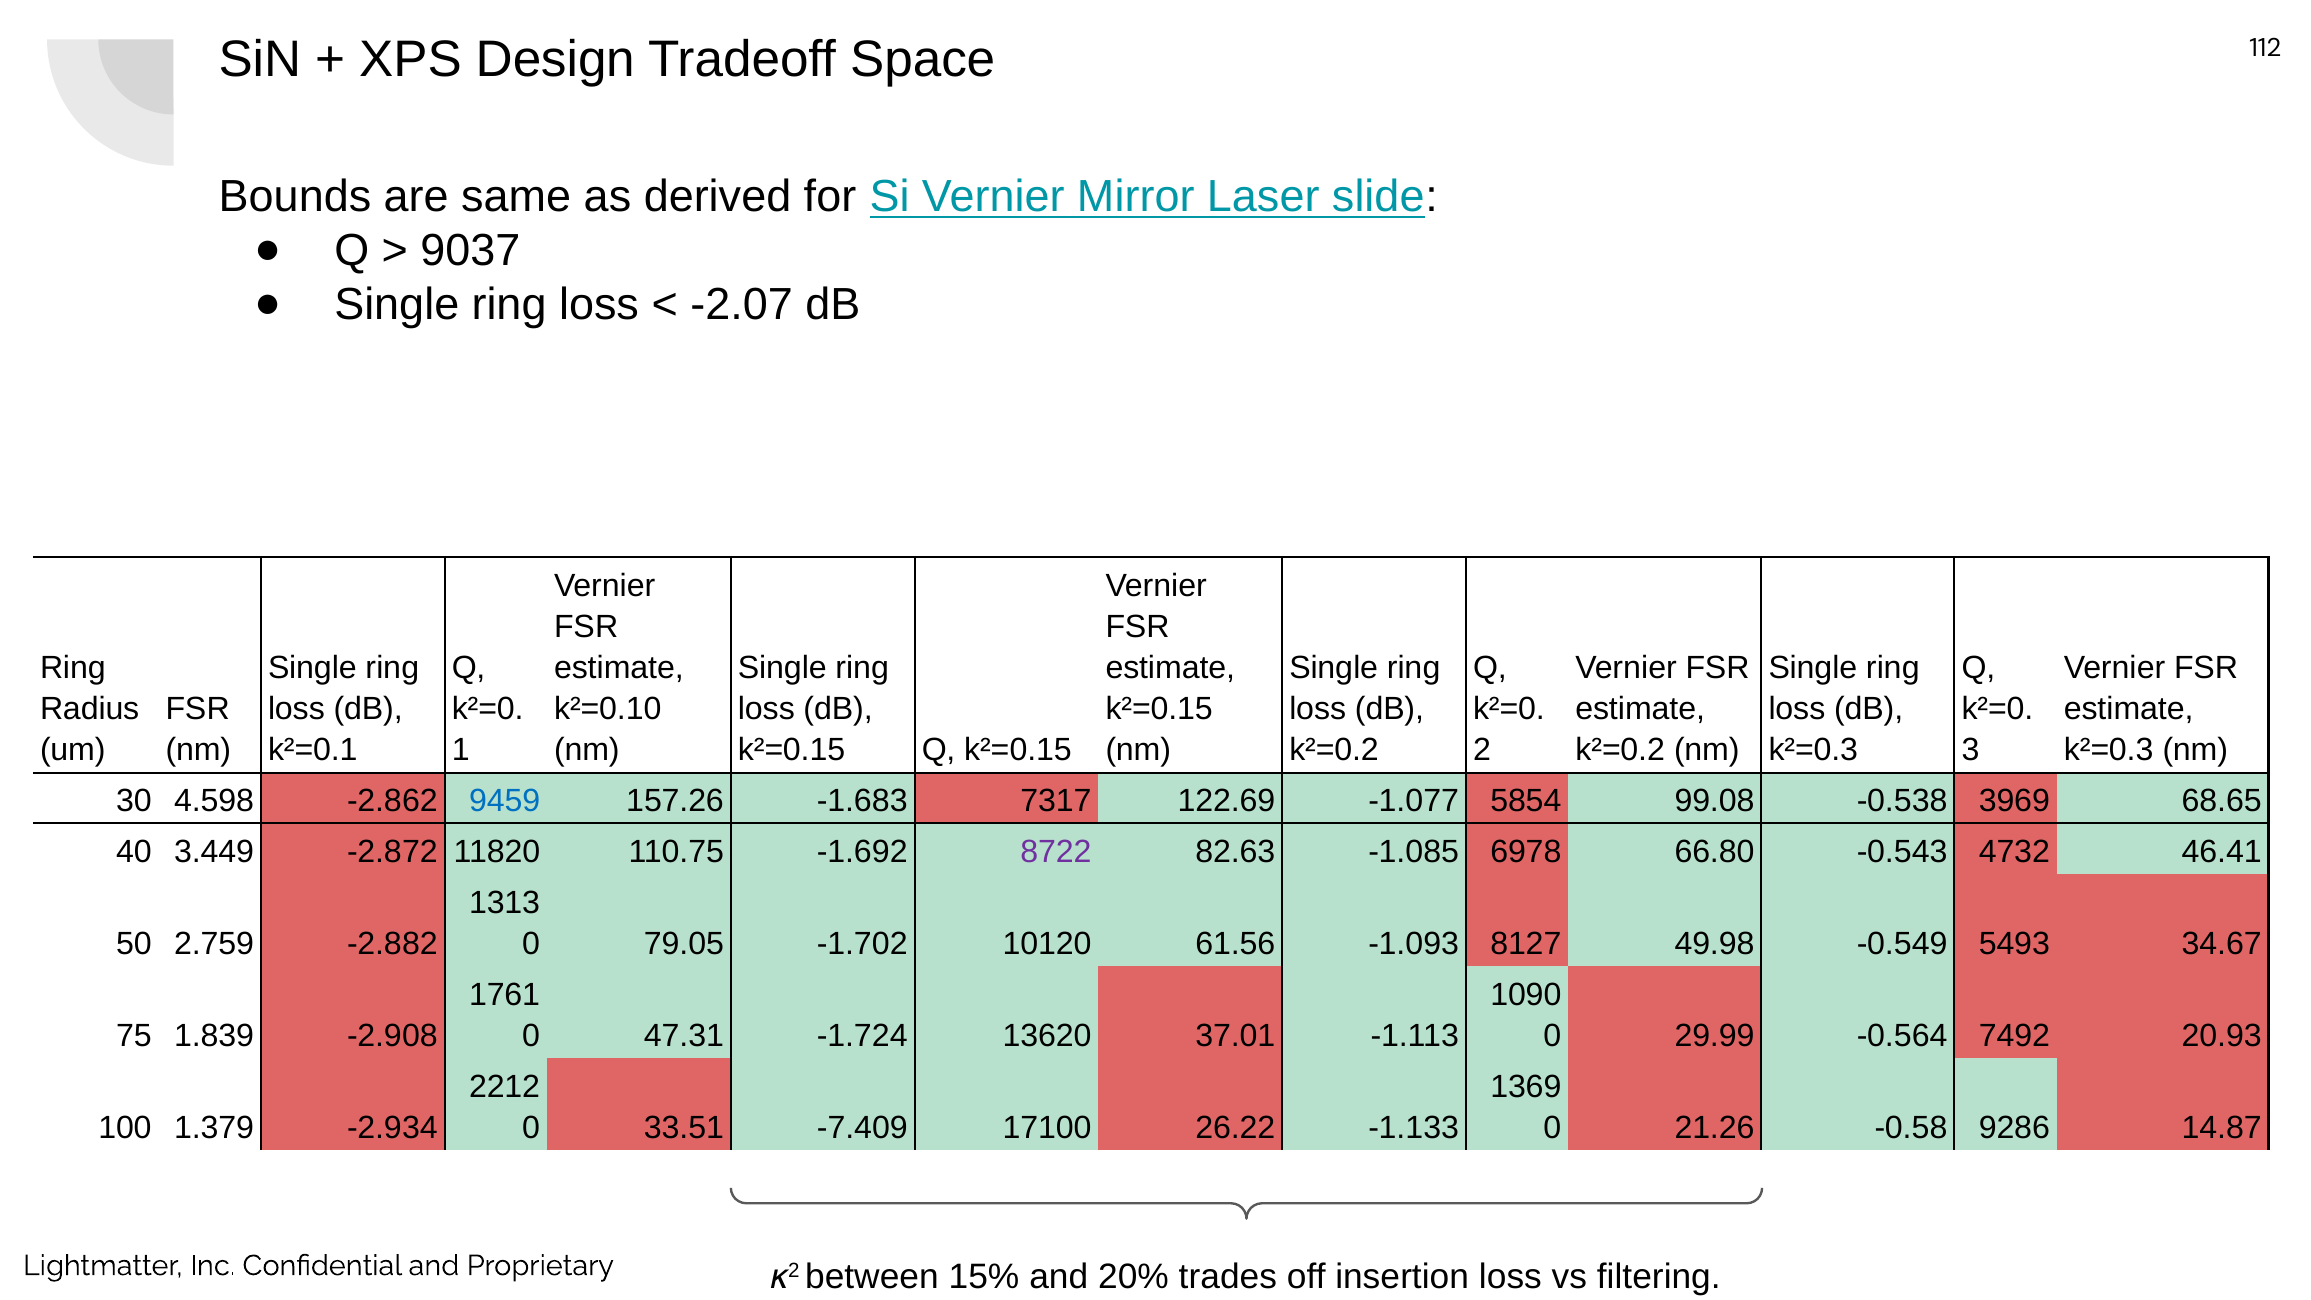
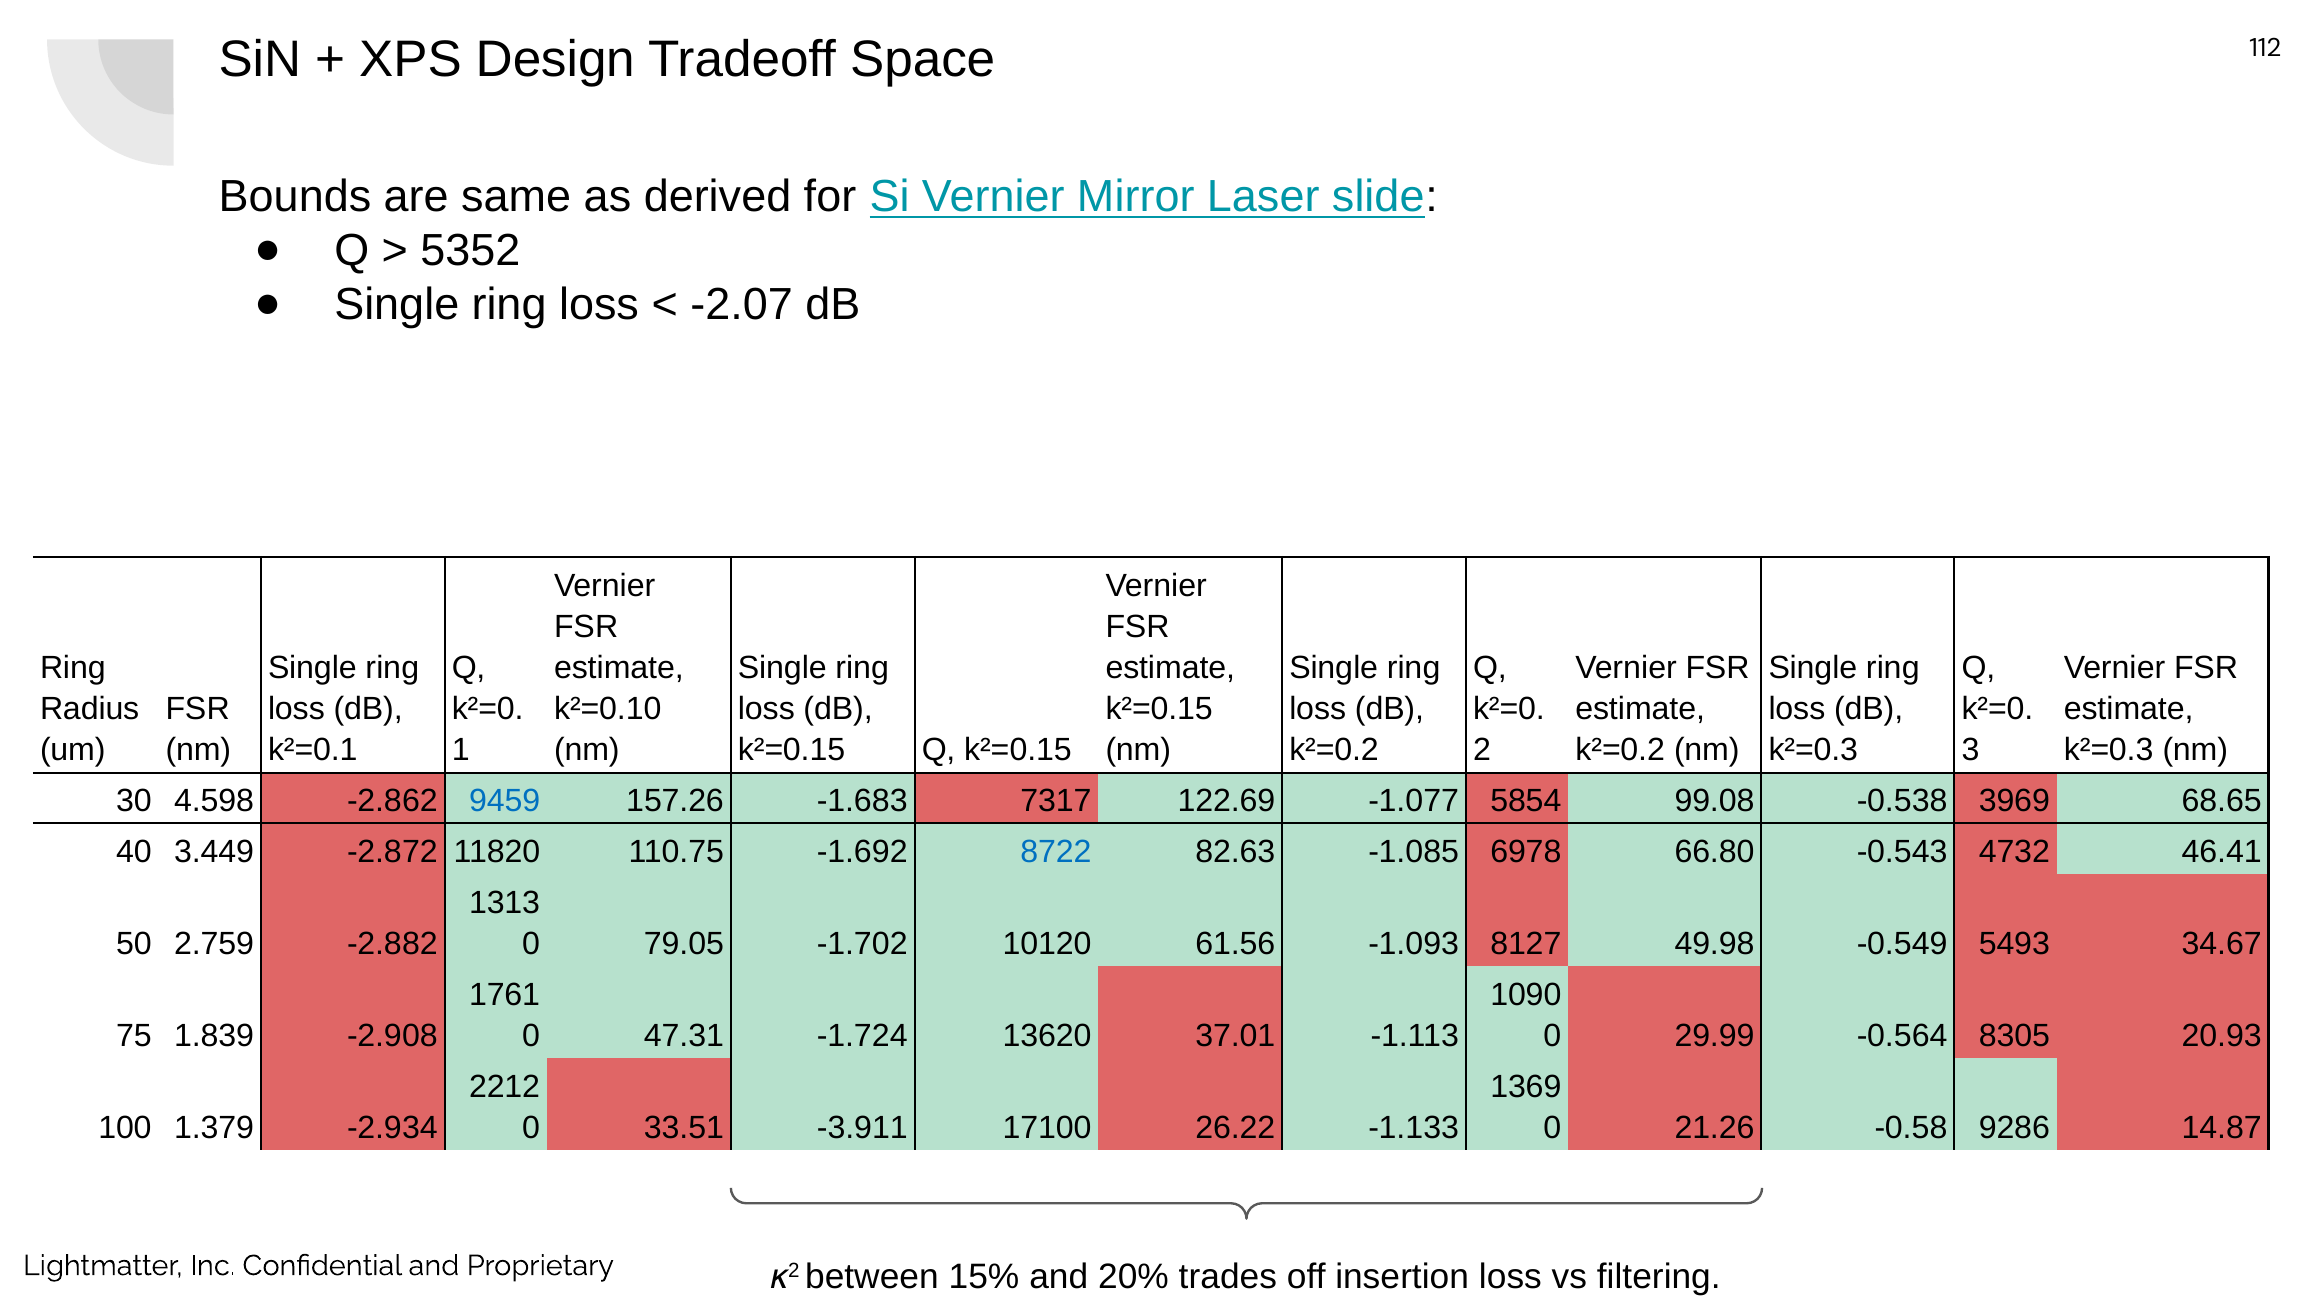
9037: 9037 -> 5352 (470, 251)
8722 colour: purple -> blue (1056, 852)
7492: 7492 -> 8305 (2014, 1036)
-7.409: -7.409 -> -3.911 (862, 1128)
